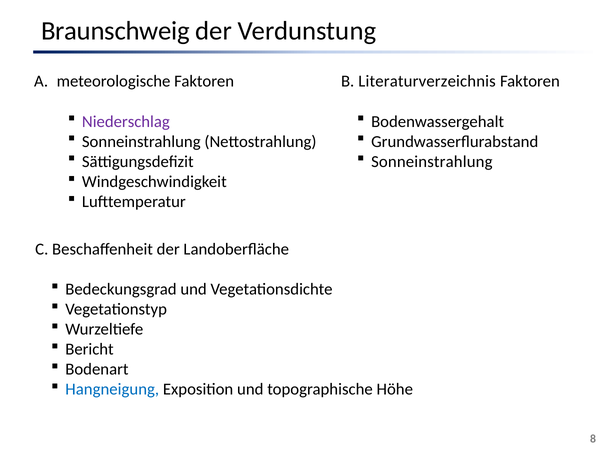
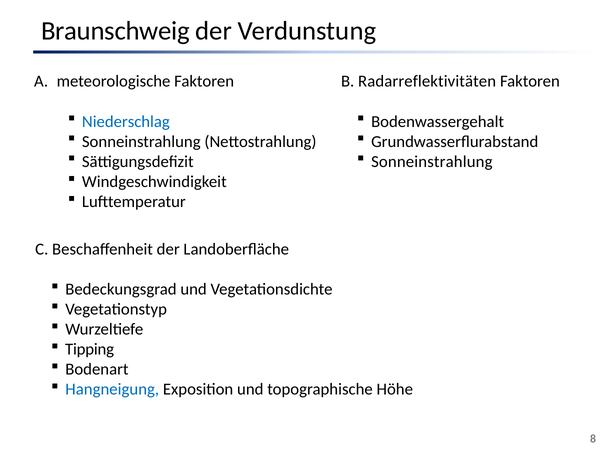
Literaturverzeichnis: Literaturverzeichnis -> Radarreflektivitäten (427, 82)
Niederschlag colour: purple -> blue (126, 122)
Bericht: Bericht -> Tipping (90, 350)
